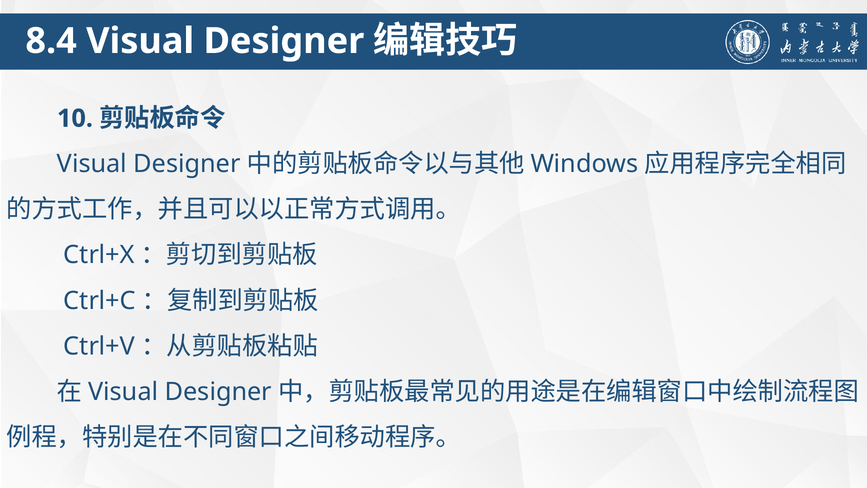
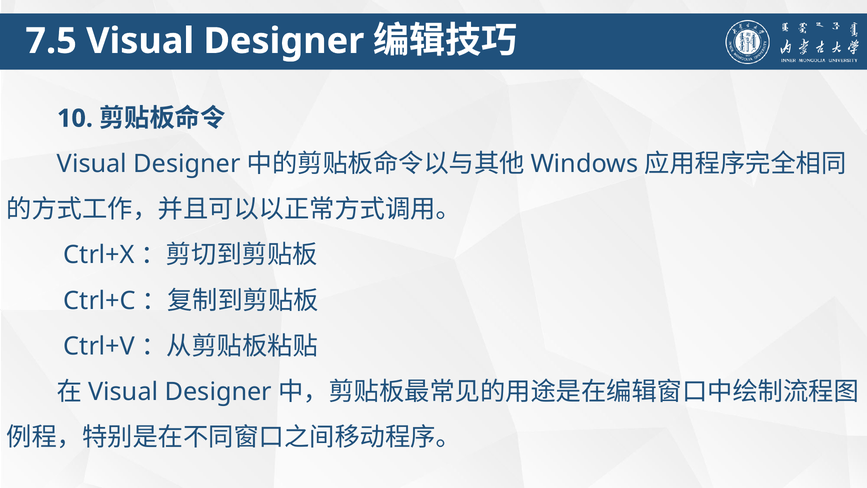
8.4: 8.4 -> 7.5 (51, 41)
